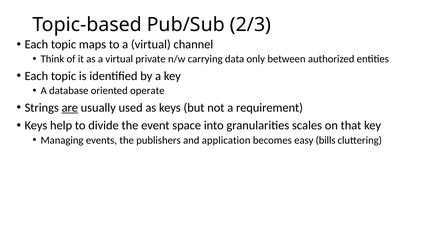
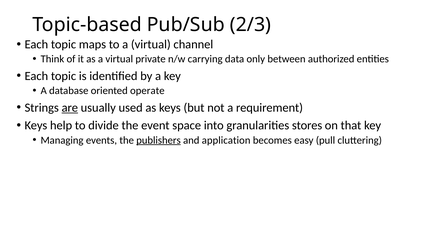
scales: scales -> stores (307, 125)
publishers underline: none -> present (159, 140)
bills: bills -> pull (325, 140)
